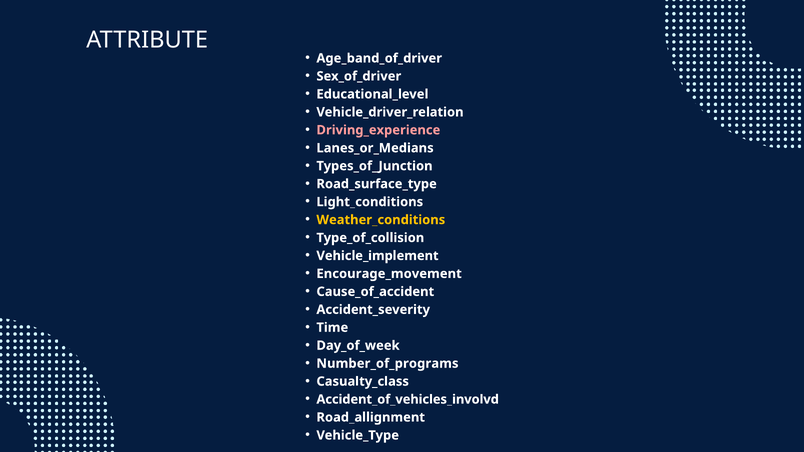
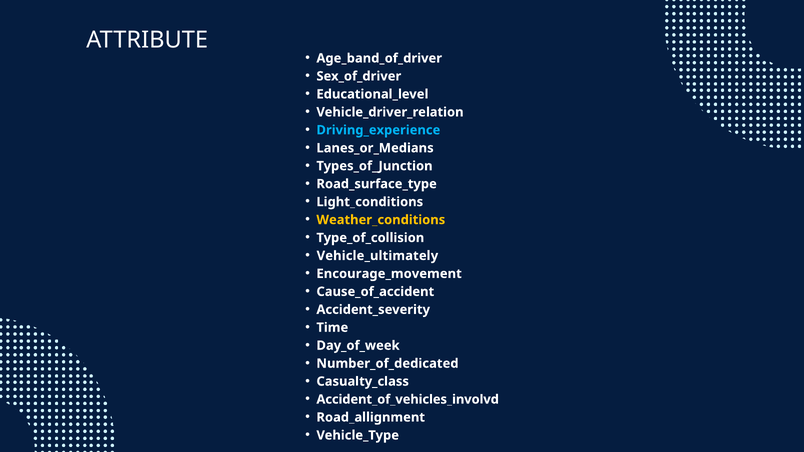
Driving_experience colour: pink -> light blue (378, 130)
Vehicle_implement: Vehicle_implement -> Vehicle_ultimately (377, 256)
Number_of_programs: Number_of_programs -> Number_of_dedicated (387, 364)
